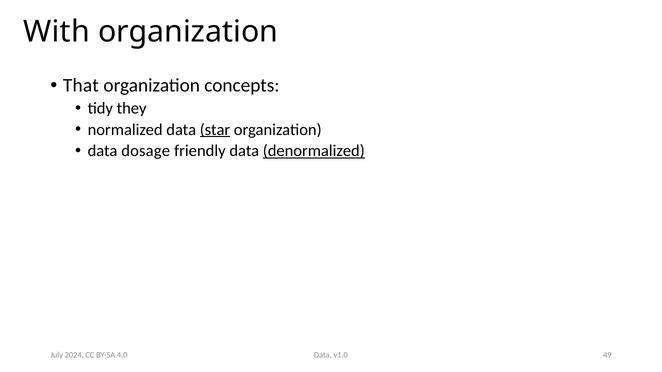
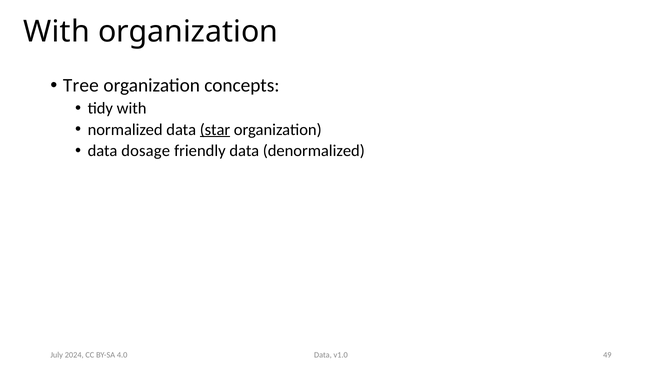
That: That -> Tree (81, 86)
tidy they: they -> with (132, 108)
denormalized underline: present -> none (314, 151)
